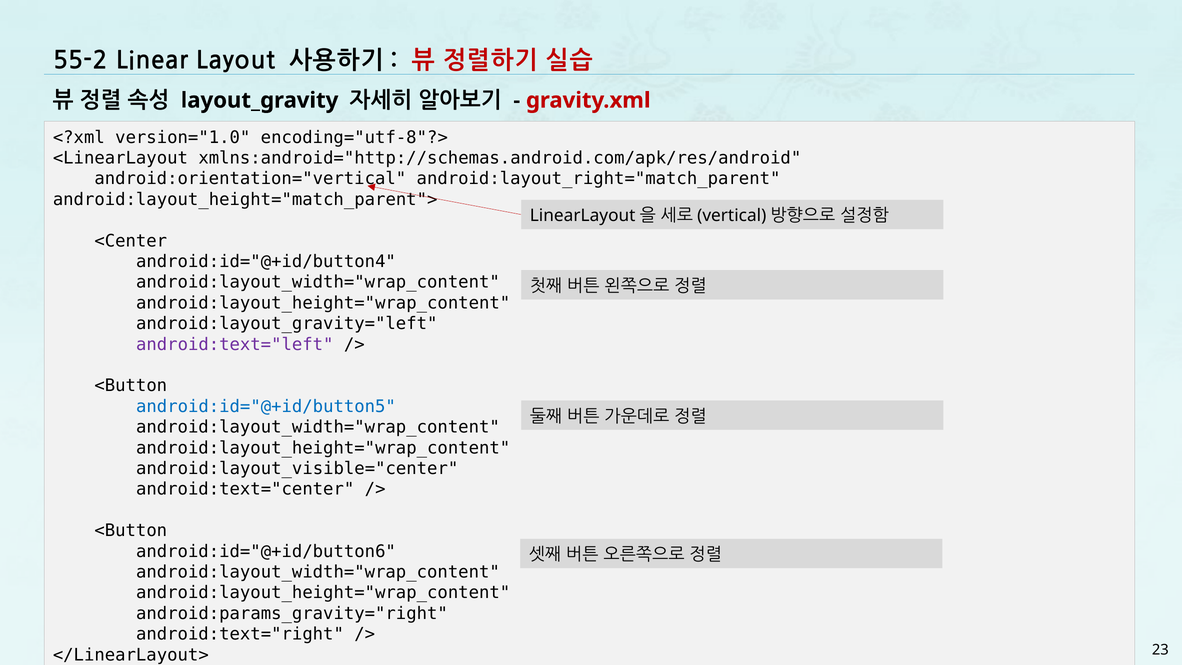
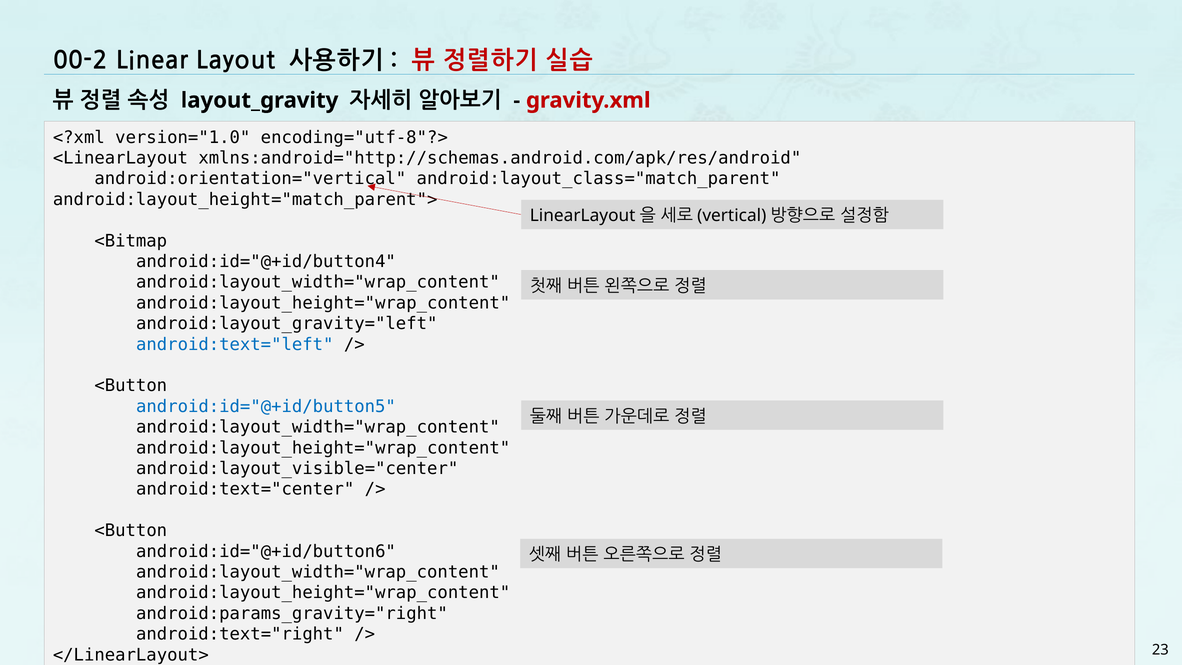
55-2: 55-2 -> 00-2 (80, 61)
android:layout_right="match_parent: android:layout_right="match_parent -> android:layout_class="match_parent (599, 179)
<Center: <Center -> <Bitmap (131, 241)
android:text="left colour: purple -> blue (235, 344)
